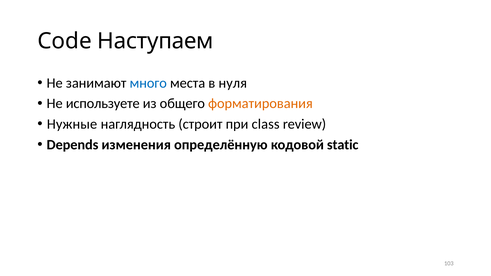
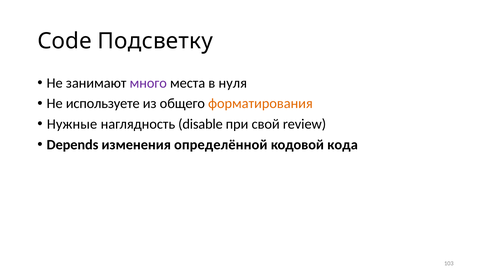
Наступаем: Наступаем -> Подсветку (155, 41)
много colour: blue -> purple (148, 83)
строит: строит -> disable (200, 124)
class: class -> свой (266, 124)
определённую: определённую -> определённой (221, 145)
static: static -> кода (343, 145)
